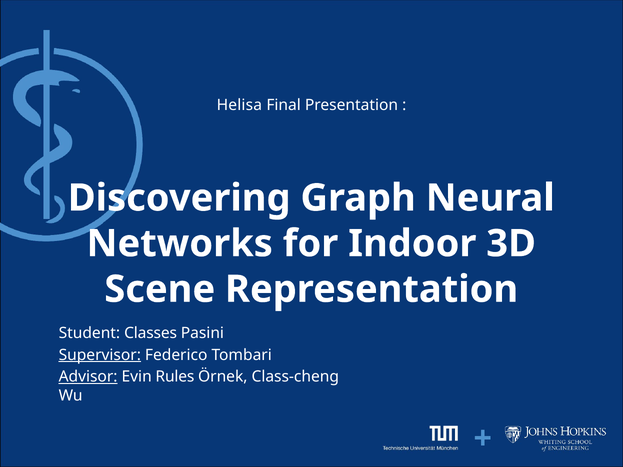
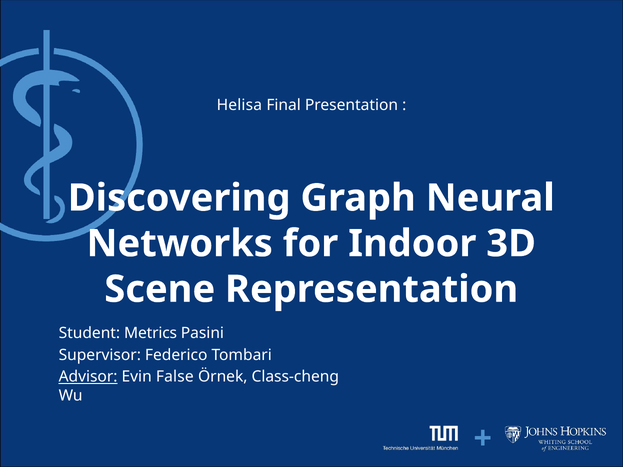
Classes: Classes -> Metrics (151, 333)
Supervisor underline: present -> none (100, 355)
Rules: Rules -> False (175, 377)
